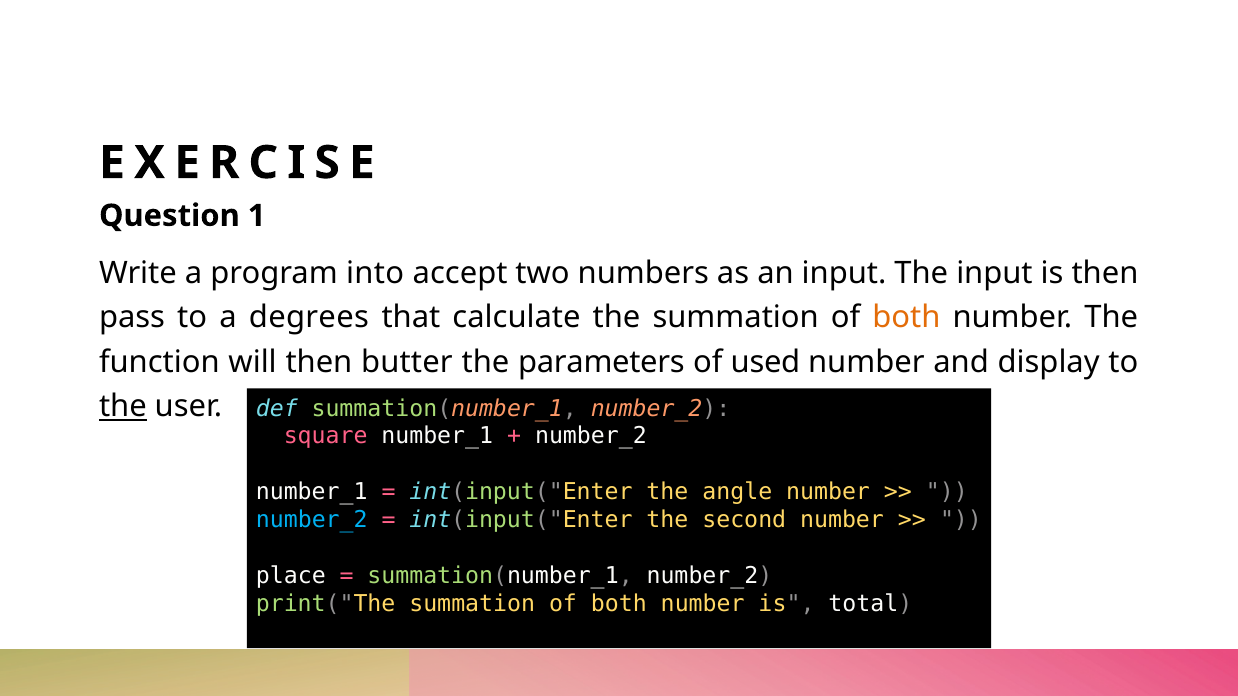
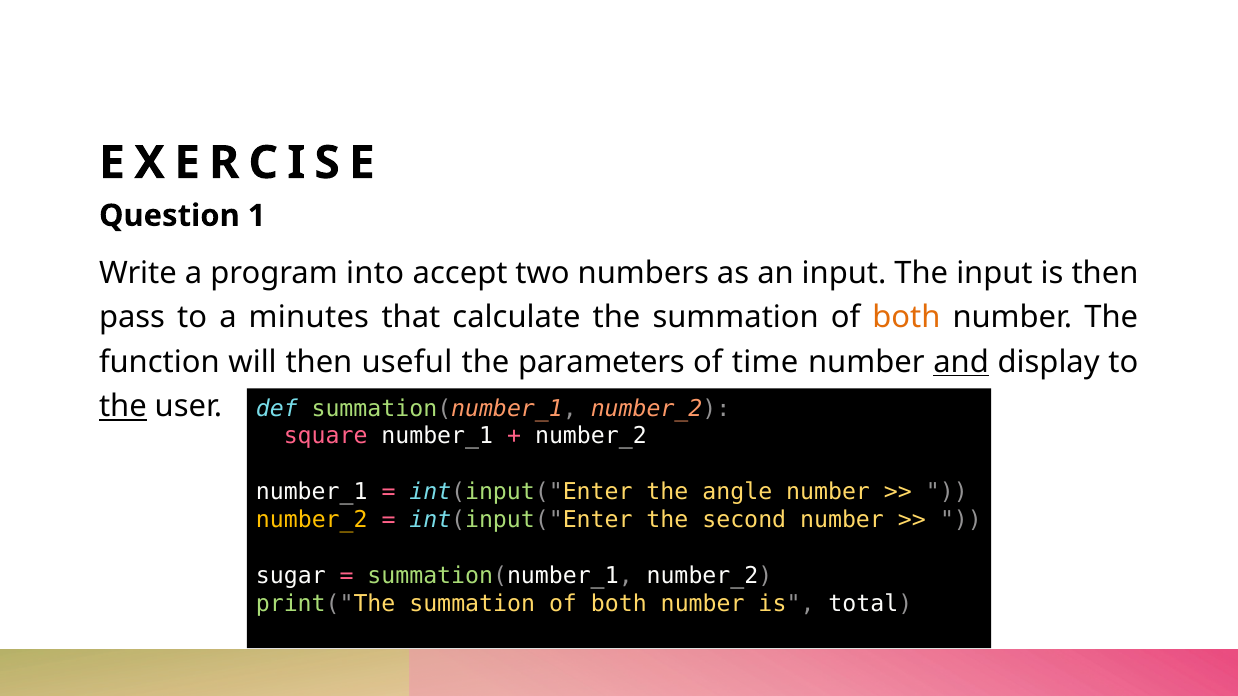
degrees: degrees -> minutes (309, 318)
butter: butter -> useful (407, 362)
used: used -> time (765, 362)
and underline: none -> present (961, 362)
number_2 colour: light blue -> yellow (312, 520)
place: place -> sugar (291, 576)
